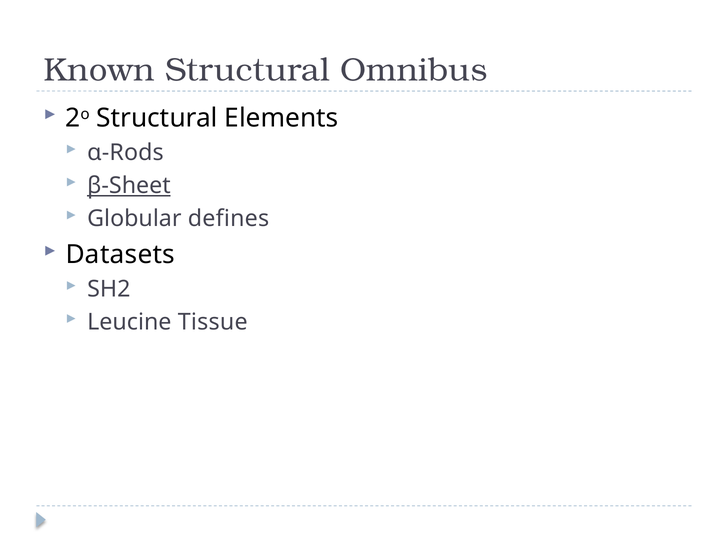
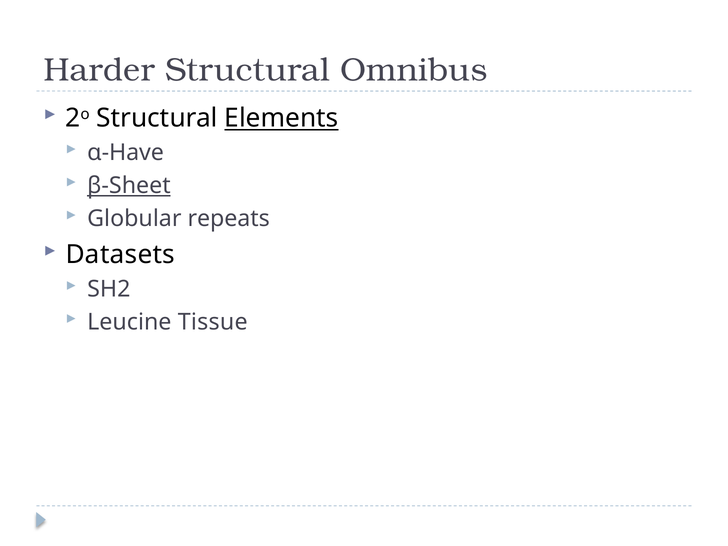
Known: Known -> Harder (99, 70)
Elements underline: none -> present (281, 118)
α-Rods: α-Rods -> α-Have (126, 153)
defines: defines -> repeats (229, 219)
